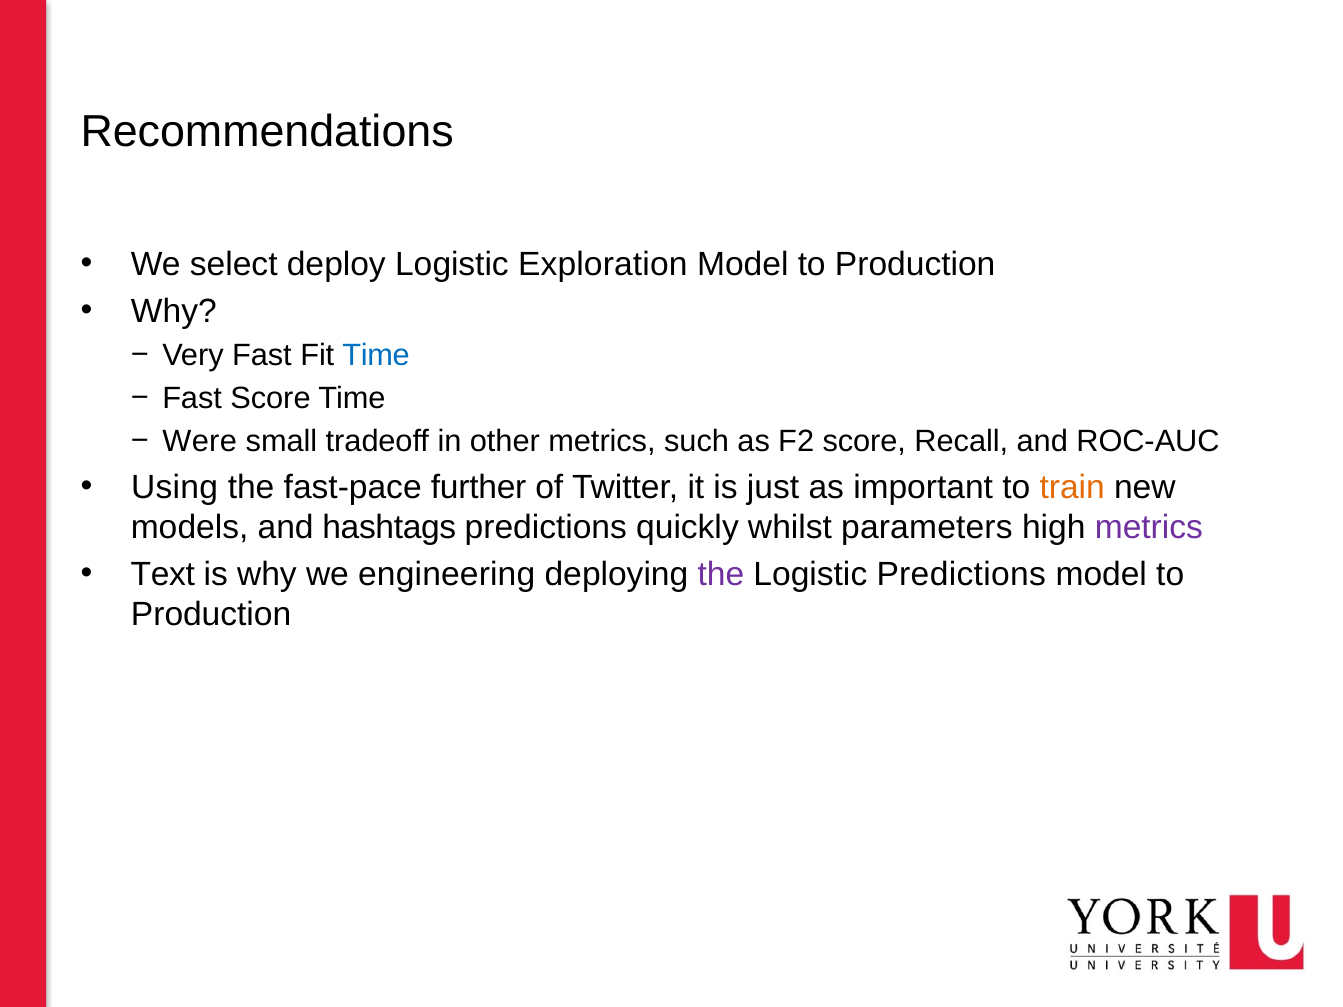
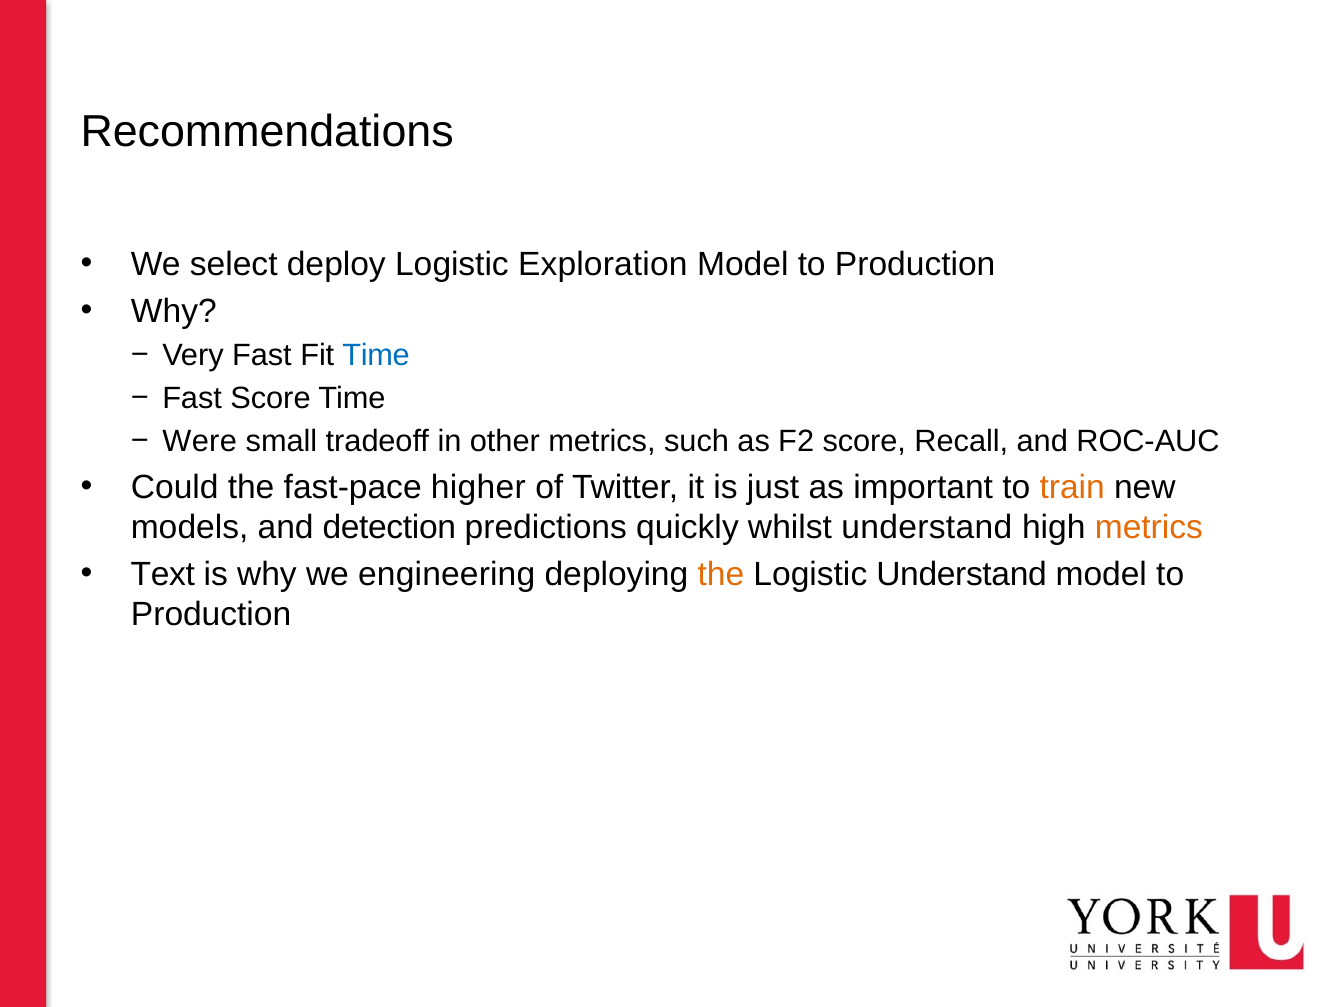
Using: Using -> Could (175, 487)
further: further -> higher (478, 487)
hashtags: hashtags -> detection (389, 528)
whilst parameters: parameters -> understand (927, 528)
metrics colour: purple -> orange (1149, 528)
the colour: purple -> orange (721, 575)
Logistic Predictions: Predictions -> Understand (962, 575)
